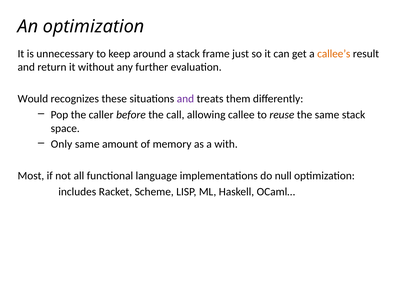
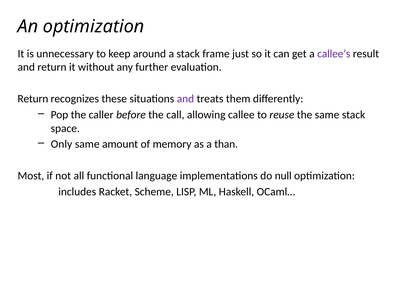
callee’s colour: orange -> purple (334, 54)
Would: Would -> Return (33, 99)
with: with -> than (226, 144)
